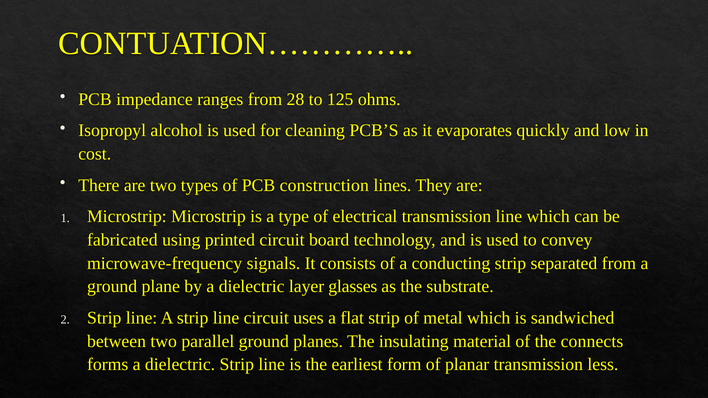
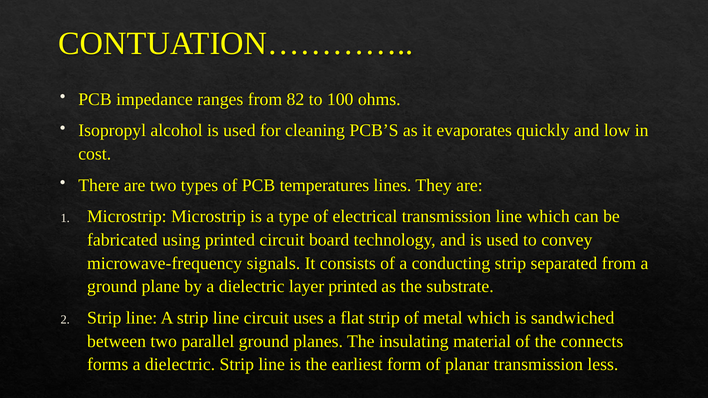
28: 28 -> 82 (295, 99)
125: 125 -> 100 (340, 99)
construction: construction -> temperatures (324, 185)
layer glasses: glasses -> printed (353, 287)
